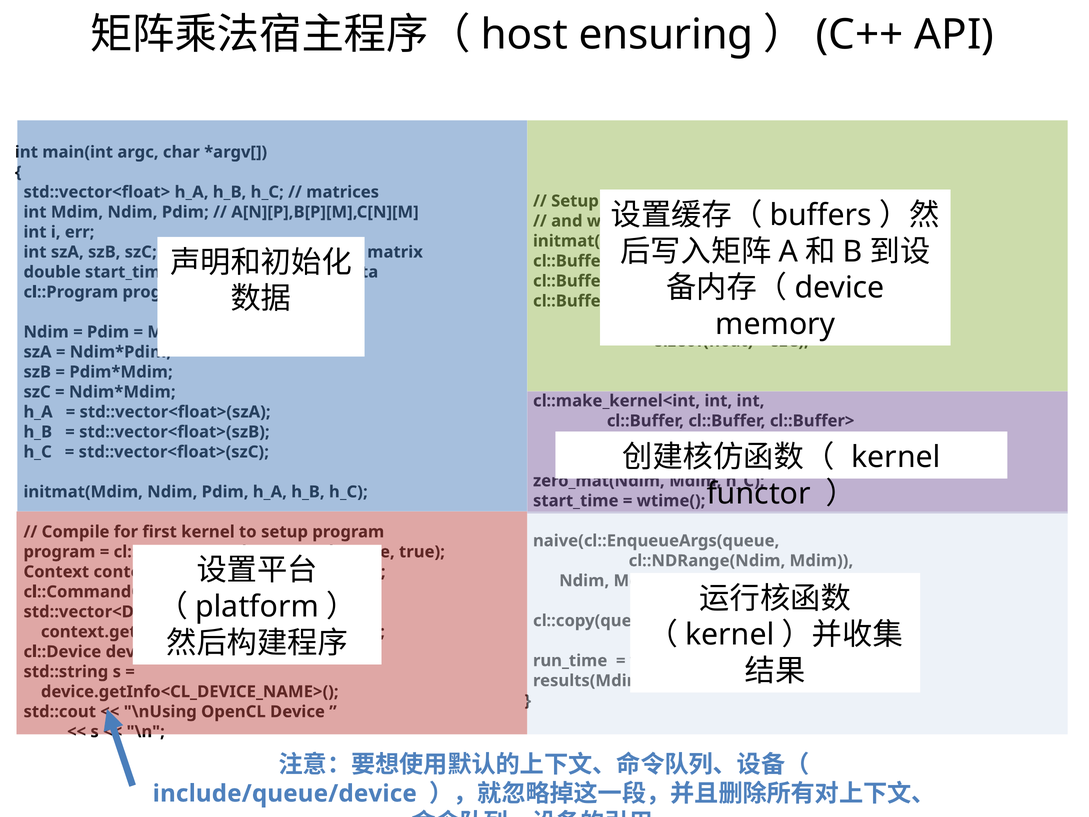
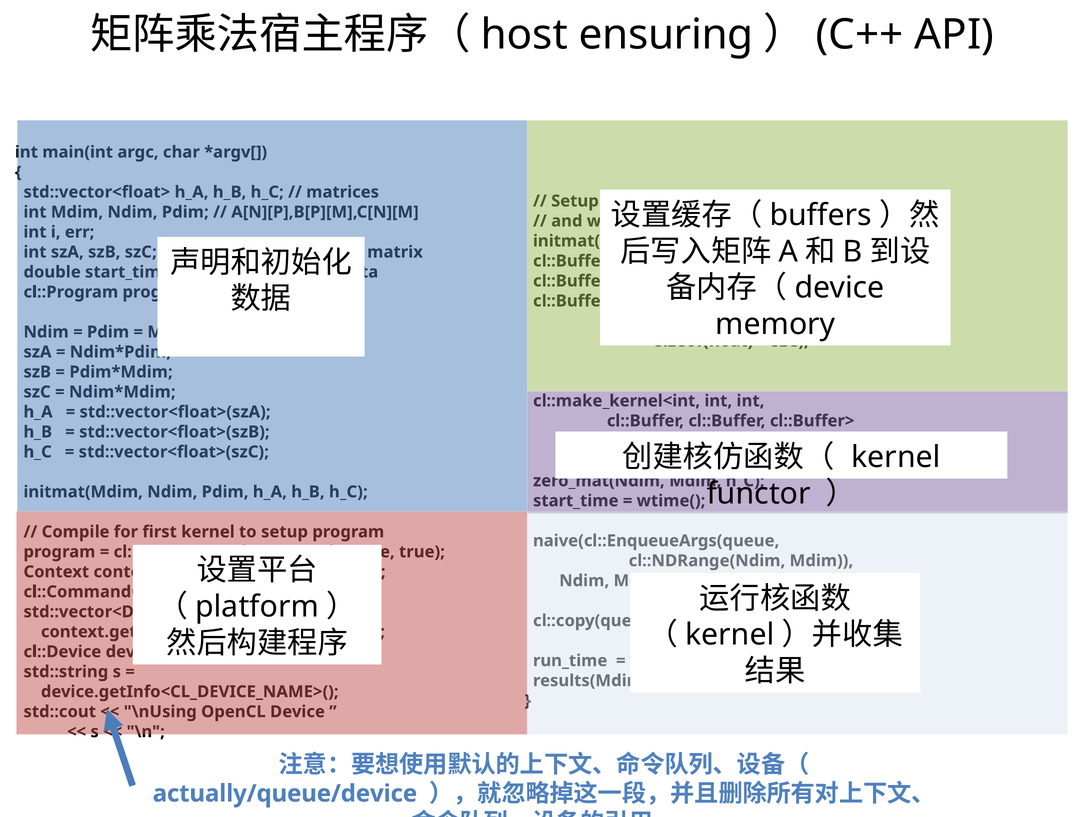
include/queue/device: include/queue/device -> actually/queue/device (285, 793)
